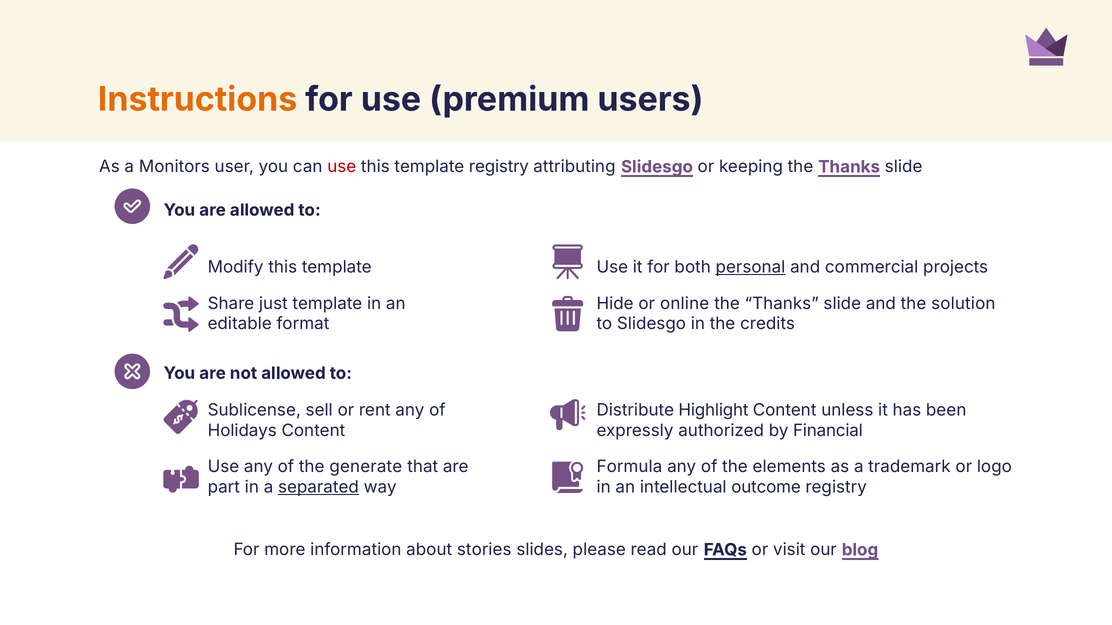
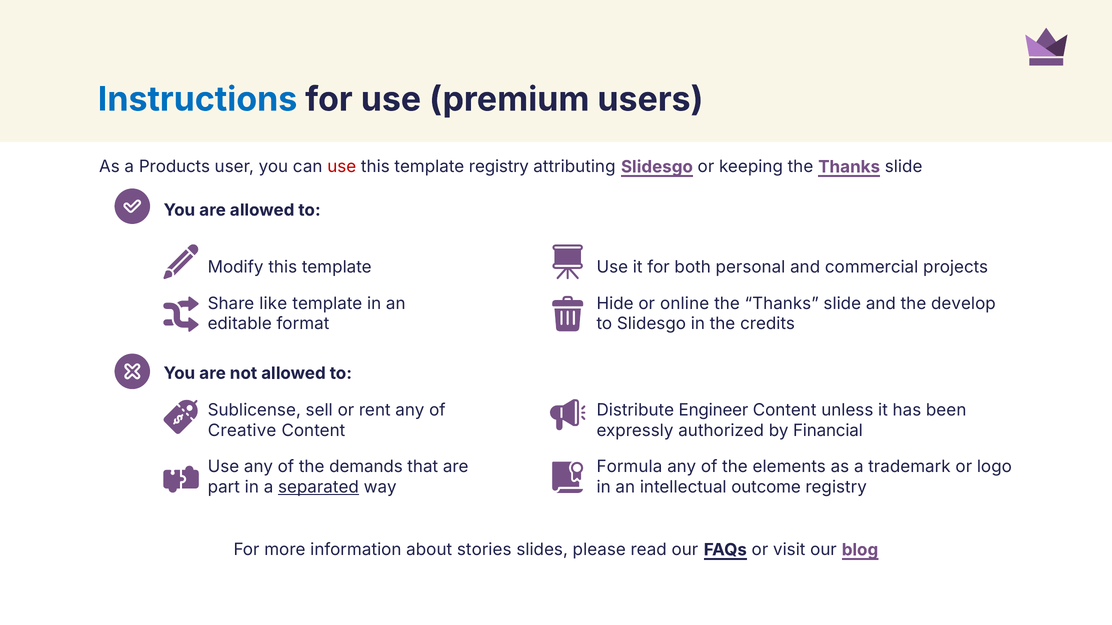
Instructions colour: orange -> blue (198, 100)
Monitors: Monitors -> Products (174, 167)
personal underline: present -> none (750, 268)
just: just -> like (273, 304)
solution: solution -> develop (963, 304)
Highlight: Highlight -> Engineer (713, 411)
Holidays: Holidays -> Creative (242, 431)
generate: generate -> demands (366, 467)
